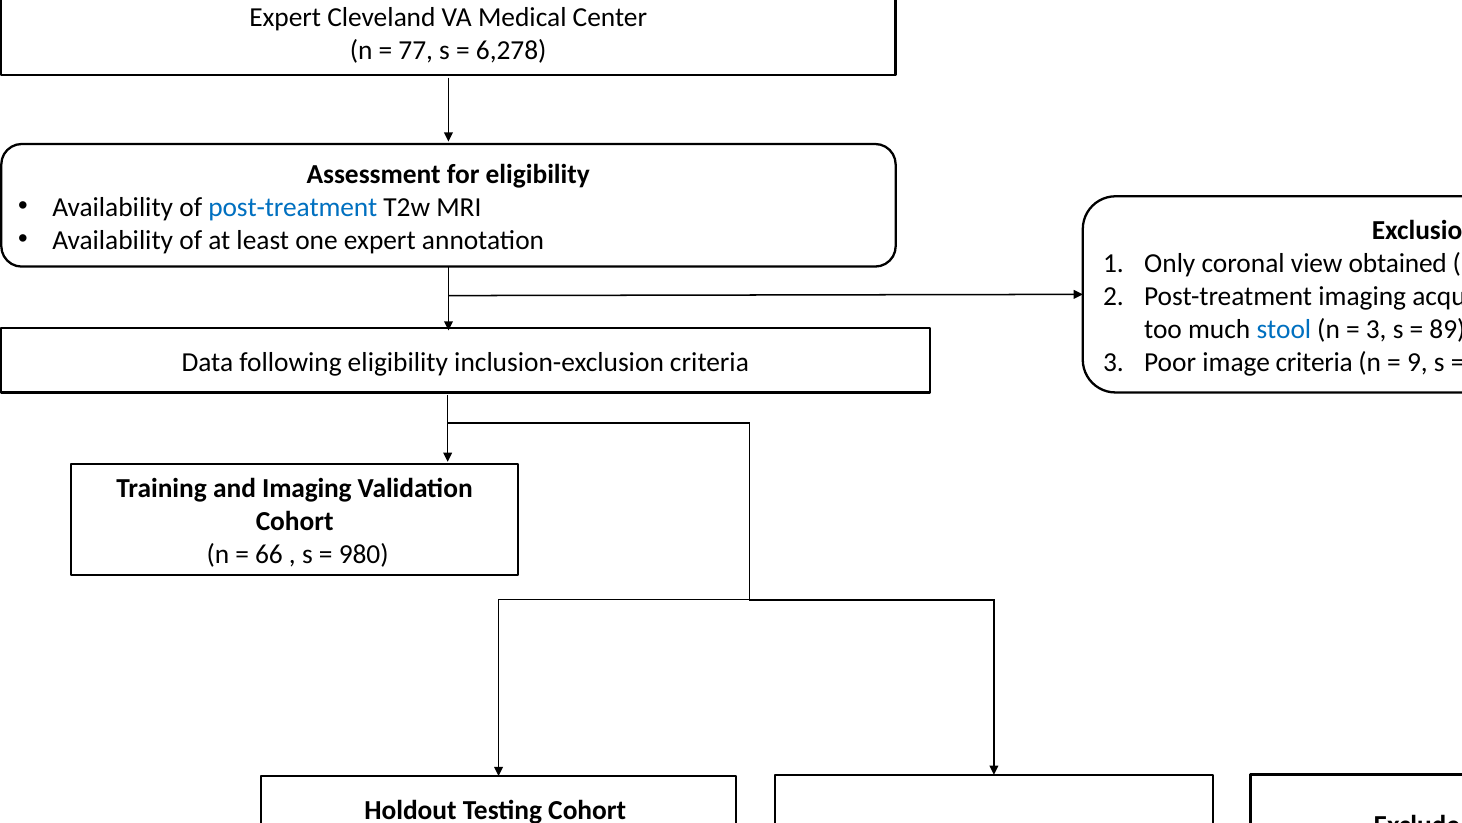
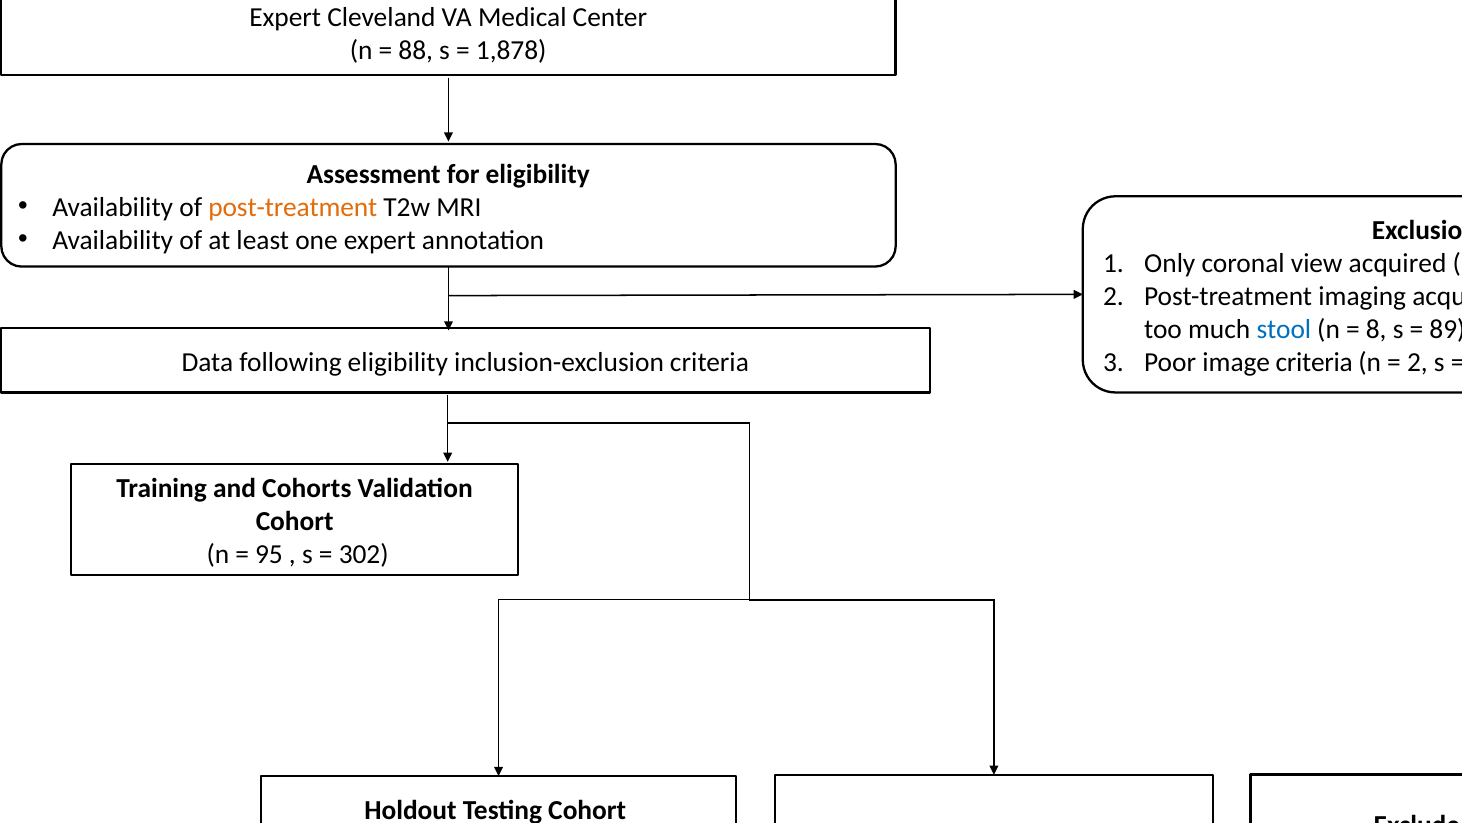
77: 77 -> 88 (416, 51)
6,278: 6,278 -> 1,878 (511, 51)
post-treatment colour: blue -> orange (293, 207)
view obtained: obtained -> acquired (1398, 263)
3: 3 -> 8 (1376, 329)
9: 9 -> 2 (1417, 362)
and Imaging: Imaging -> Cohorts (307, 488)
66: 66 -> 95 (269, 554)
980: 980 -> 302 (364, 554)
